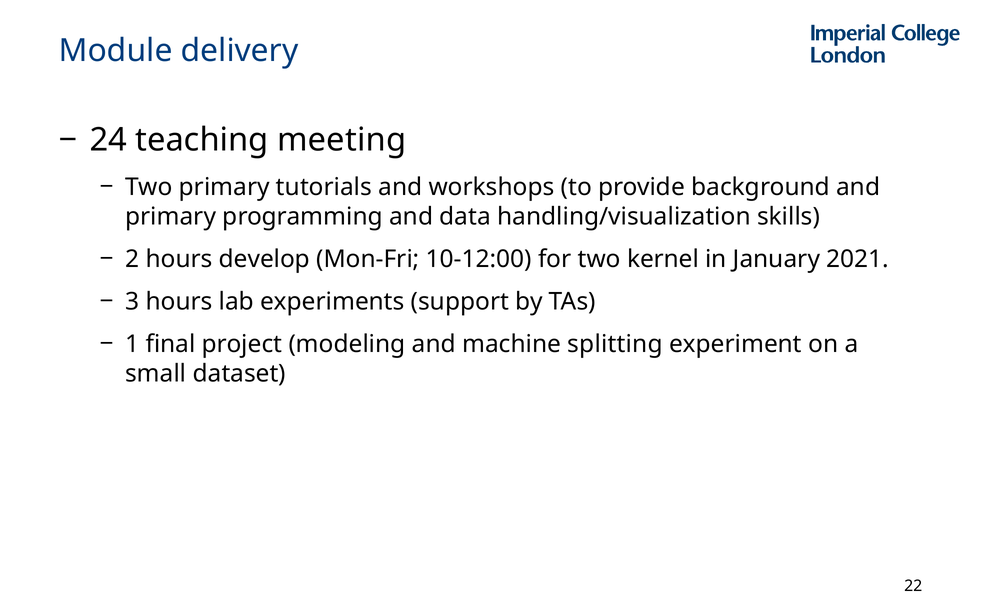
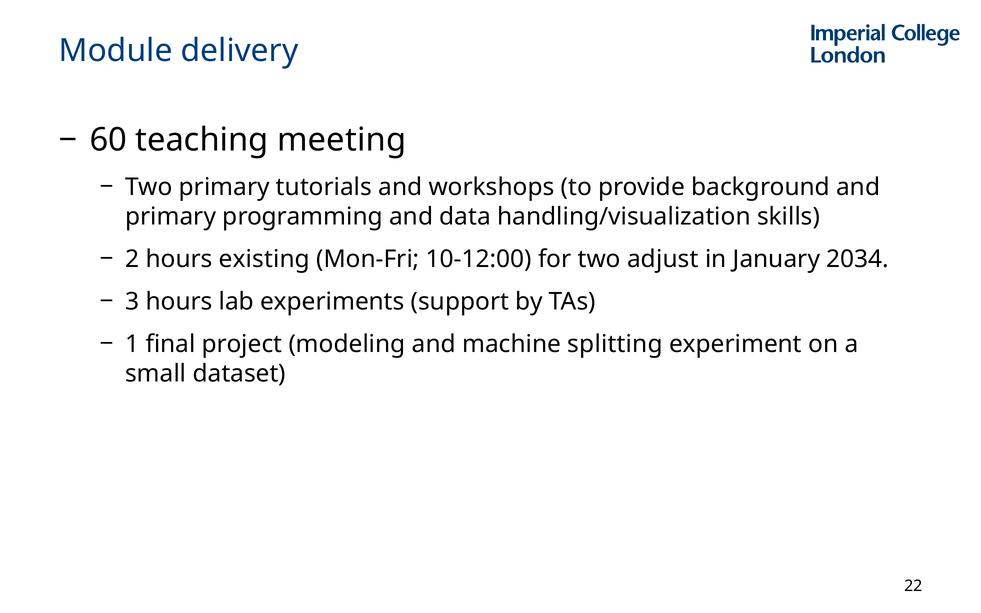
24: 24 -> 60 (108, 140)
develop: develop -> existing (264, 259)
kernel: kernel -> adjust (663, 259)
2021: 2021 -> 2034 (858, 259)
